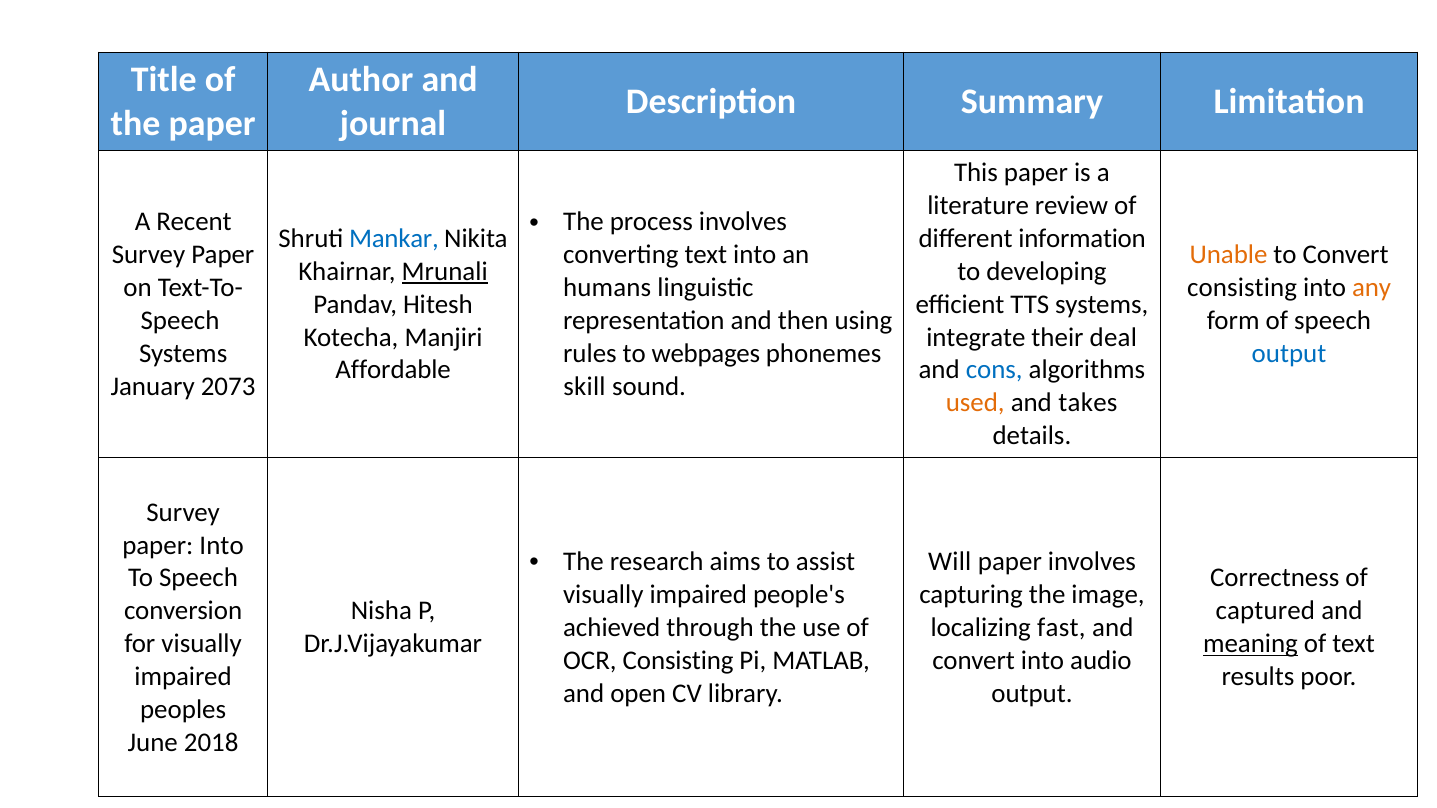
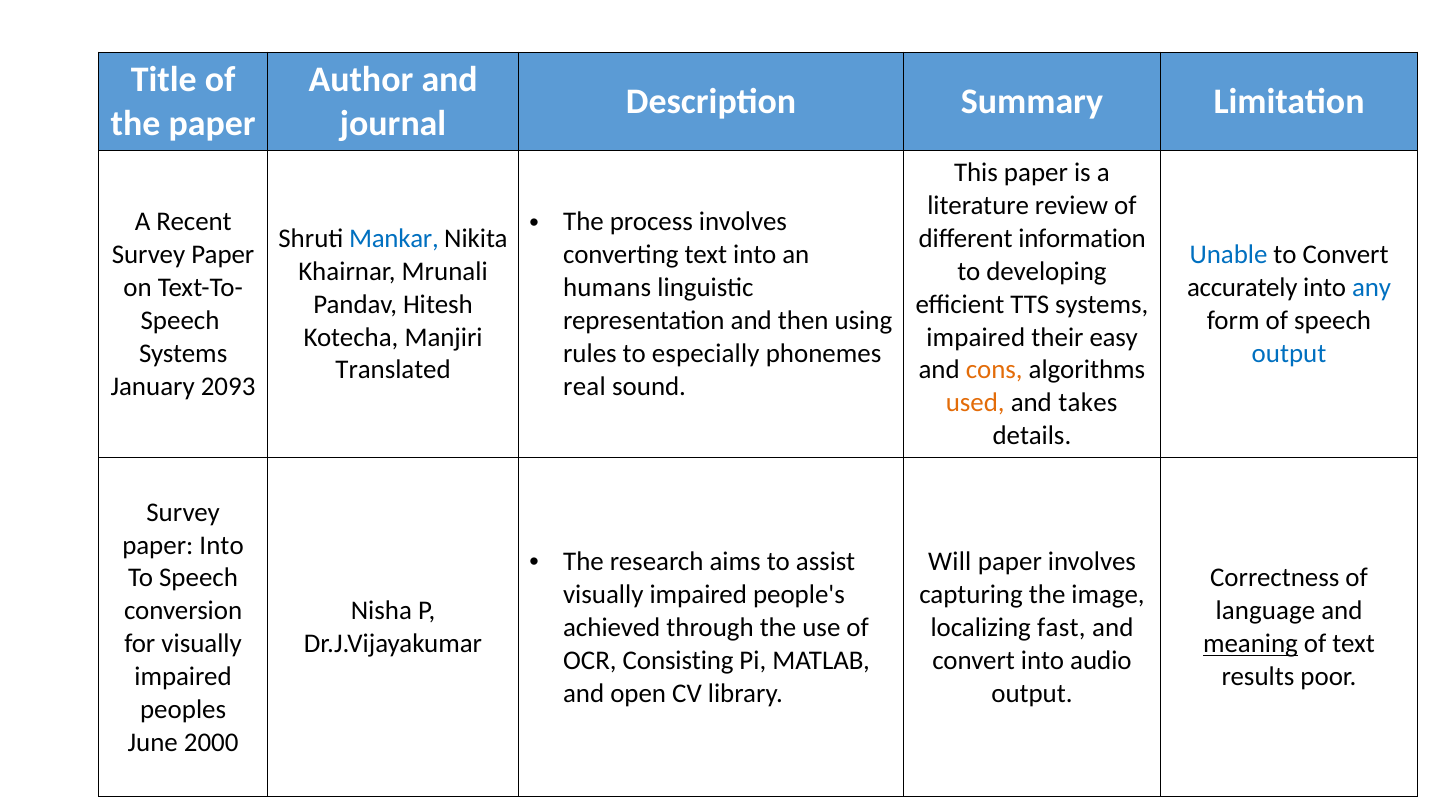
Unable colour: orange -> blue (1228, 255)
Mrunali underline: present -> none (445, 271)
consisting: consisting -> accurately (1242, 288)
any colour: orange -> blue (1372, 288)
integrate: integrate -> impaired (976, 337)
deal: deal -> easy (1114, 337)
webpages: webpages -> especially (706, 354)
Affordable: Affordable -> Translated (393, 370)
cons colour: blue -> orange (994, 370)
2073: 2073 -> 2093 (228, 387)
skill: skill -> real (584, 387)
captured: captured -> language (1265, 611)
2018: 2018 -> 2000 (211, 743)
